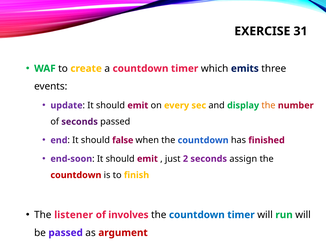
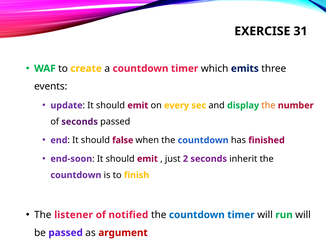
assign: assign -> inherit (243, 159)
countdown colour: red -> purple (76, 175)
involves: involves -> notified (128, 215)
